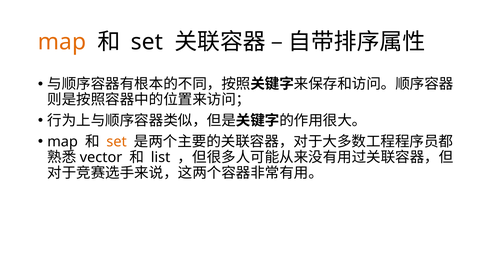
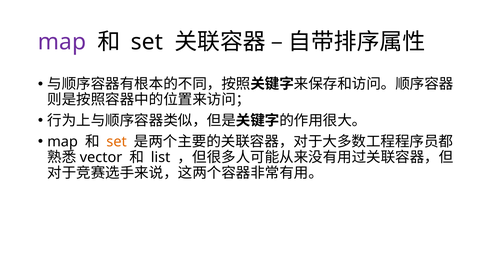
map colour: orange -> purple (62, 42)
